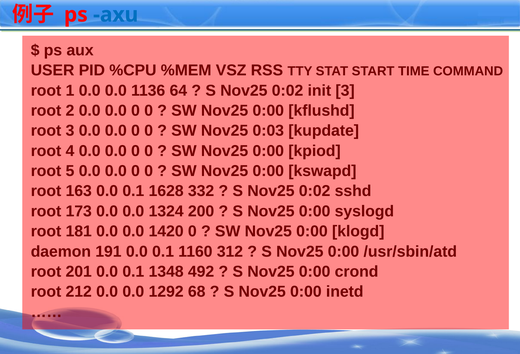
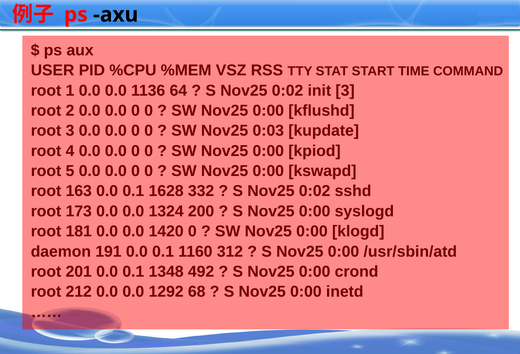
axu colour: blue -> black (116, 15)
